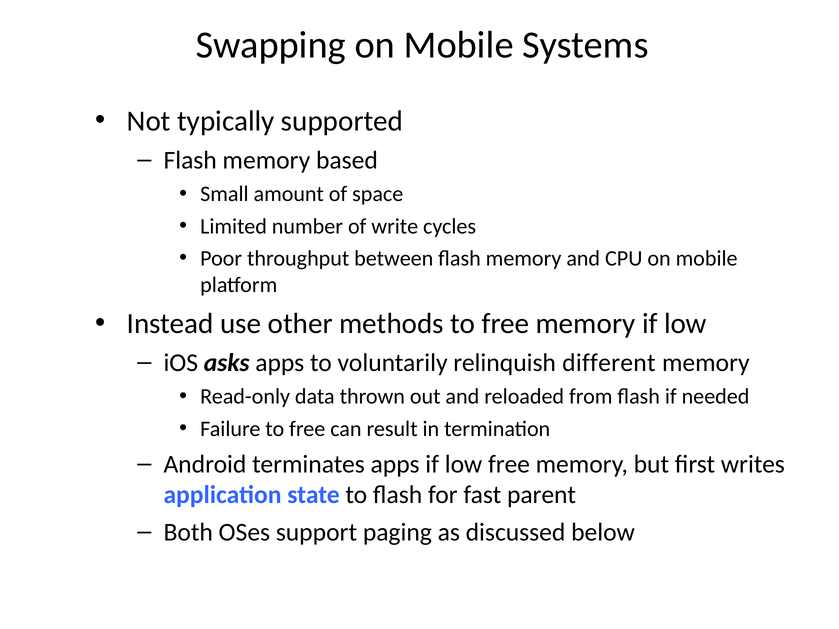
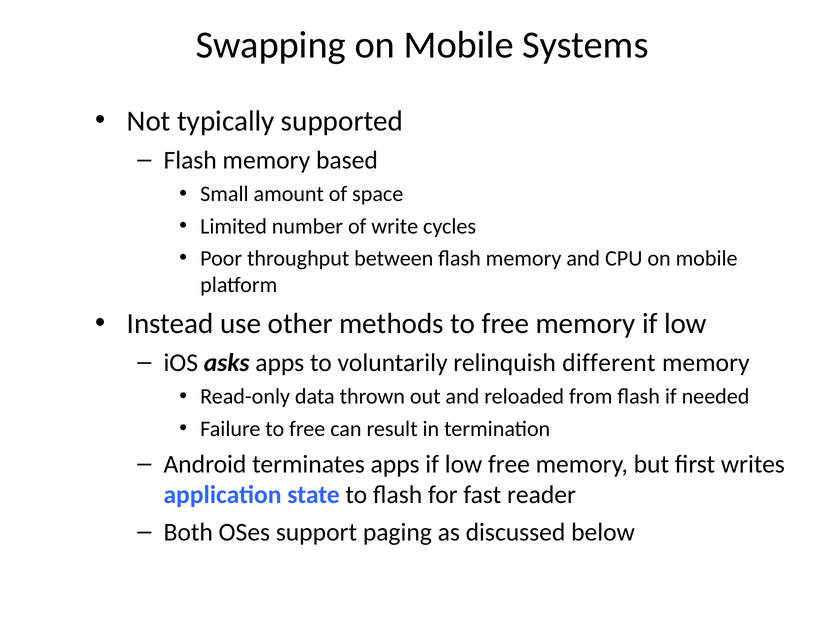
parent: parent -> reader (542, 495)
